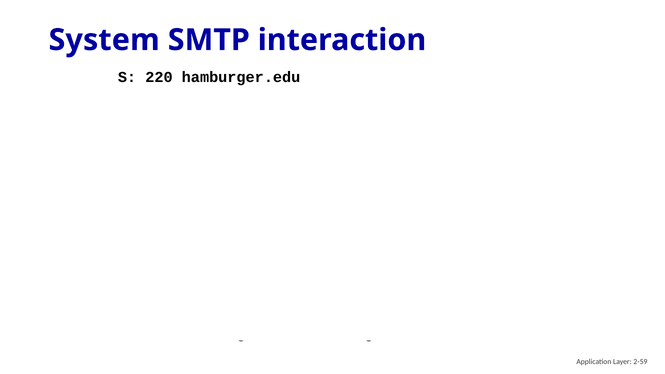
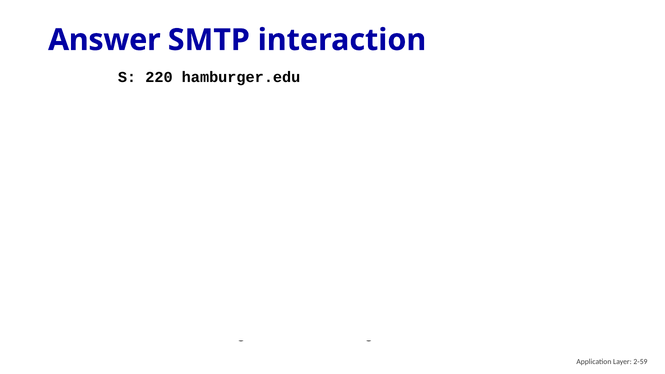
System: System -> Answer (104, 40)
